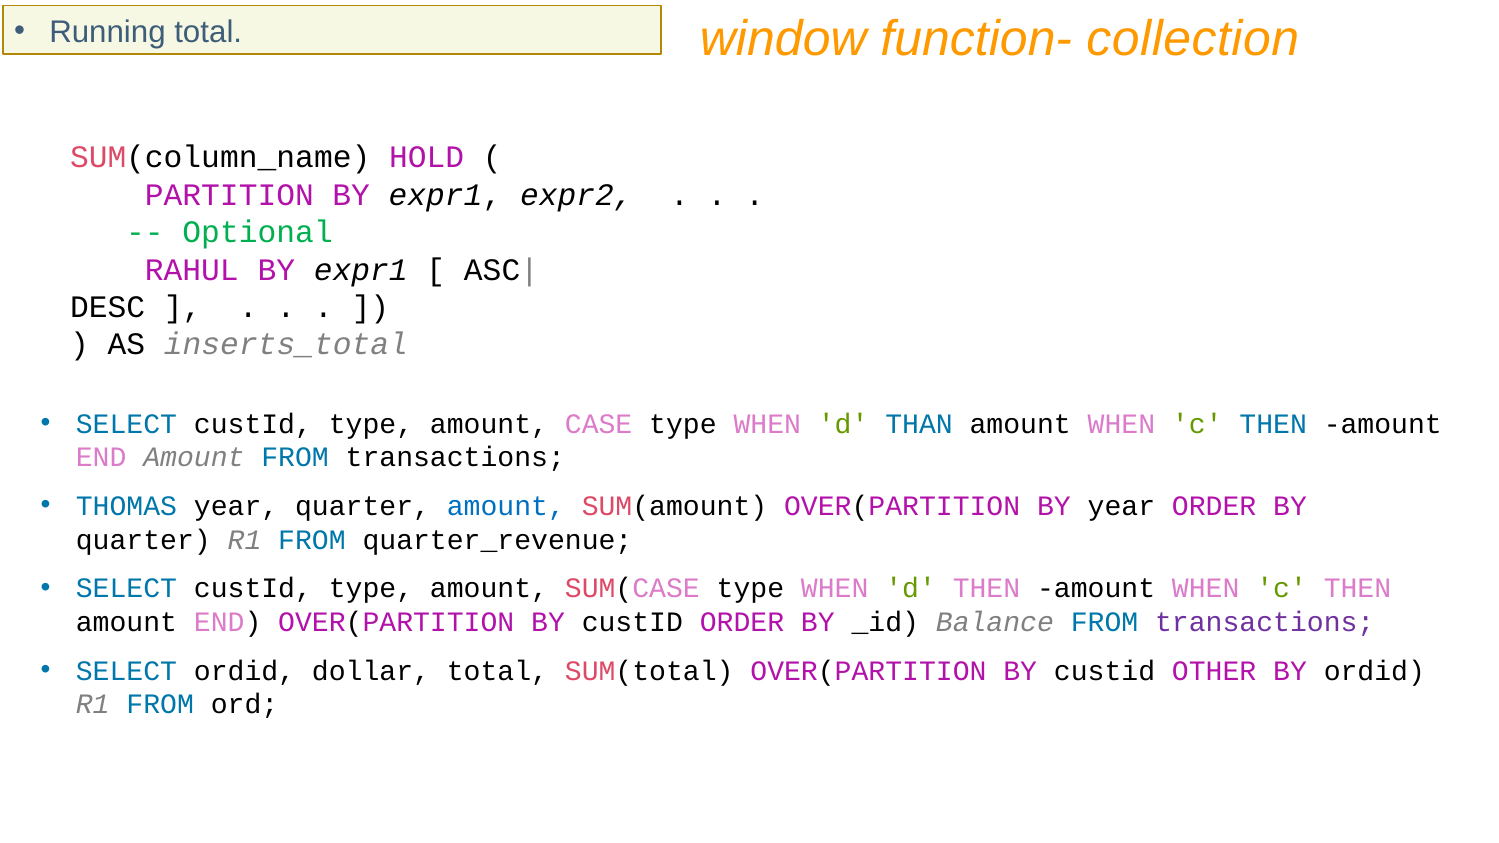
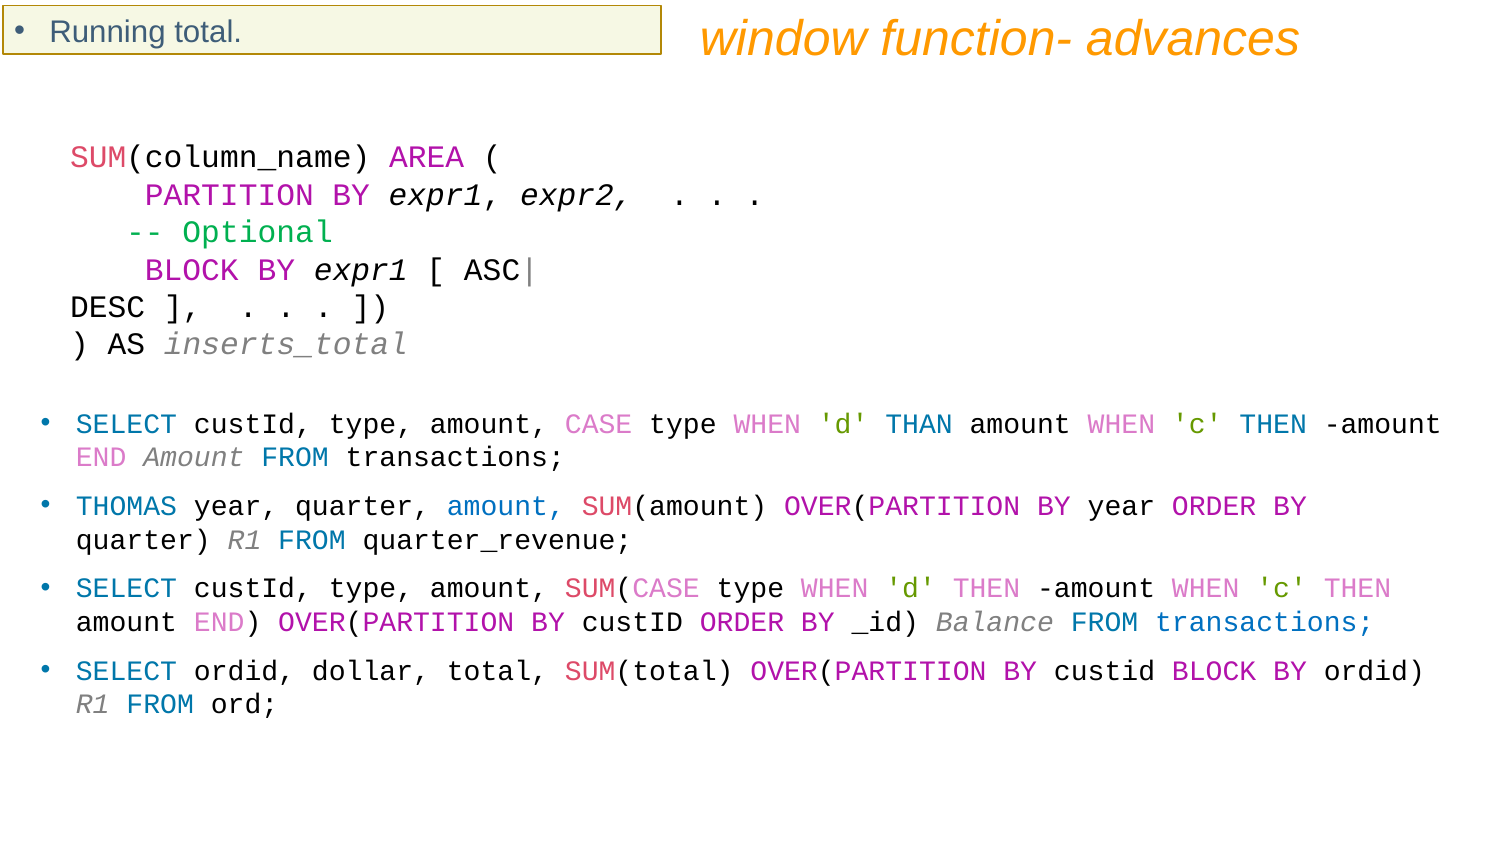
collection: collection -> advances (1193, 39)
HOLD: HOLD -> AREA (427, 157)
RAHUL: RAHUL -> BLOCK (192, 270)
transactions colour: purple -> blue (1265, 622)
custid OTHER: OTHER -> BLOCK (1214, 671)
